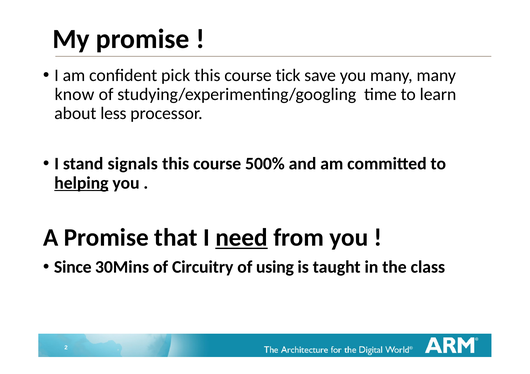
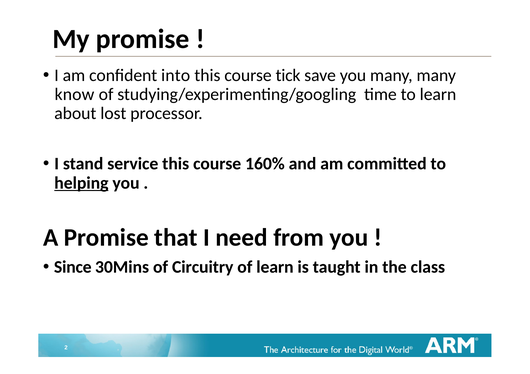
pick: pick -> into (176, 75)
less: less -> lost (113, 113)
signals: signals -> service (133, 164)
500%: 500% -> 160% (265, 164)
need underline: present -> none (242, 238)
of using: using -> learn (275, 267)
